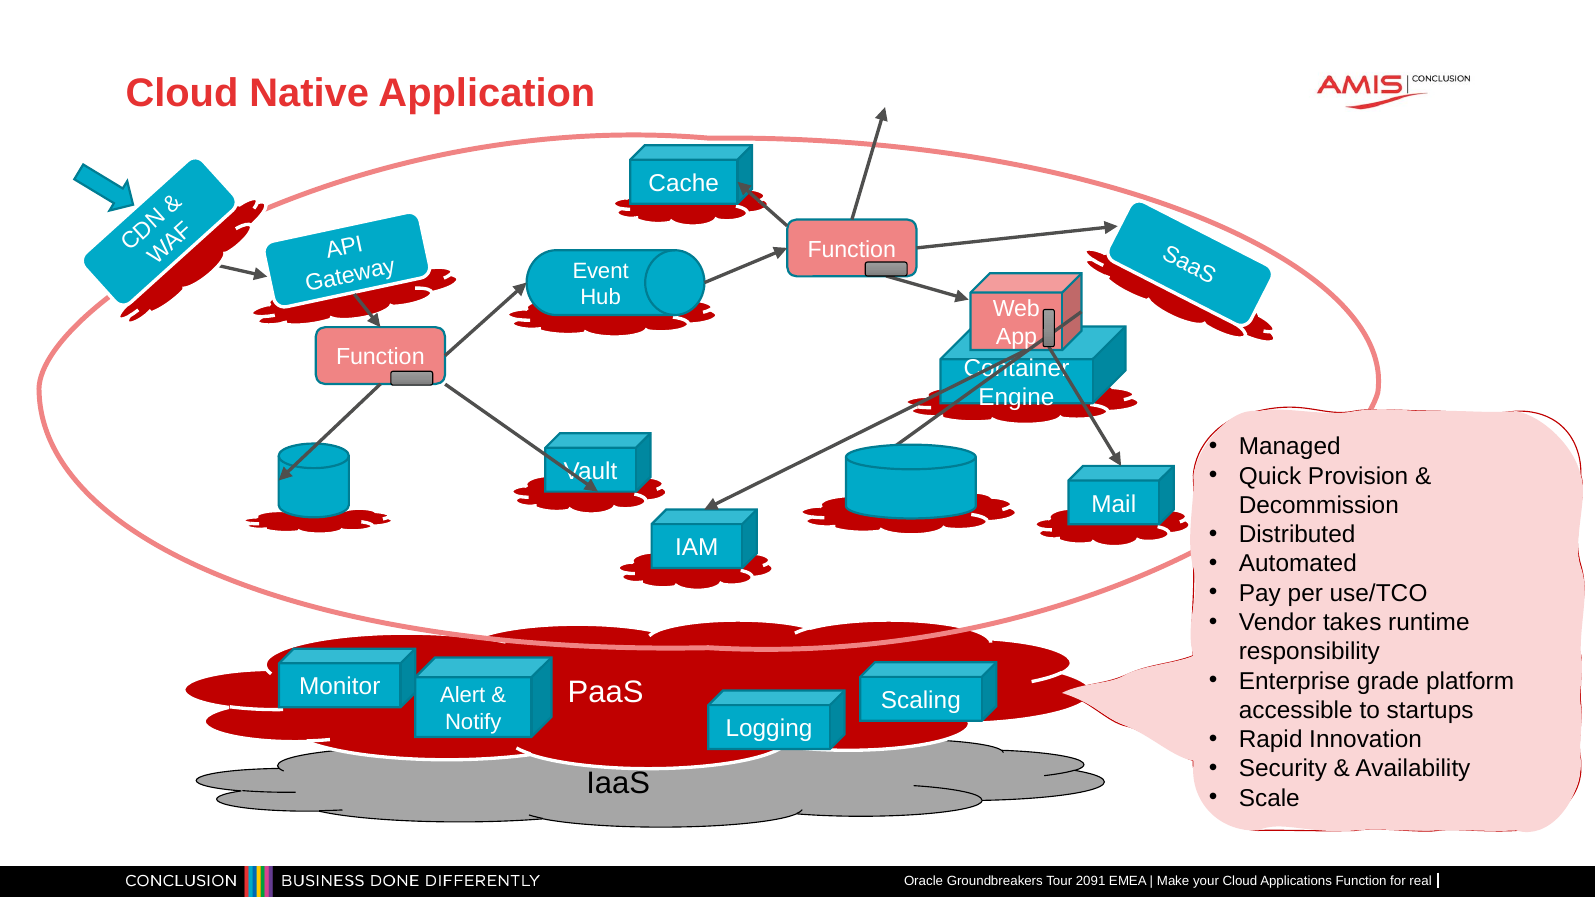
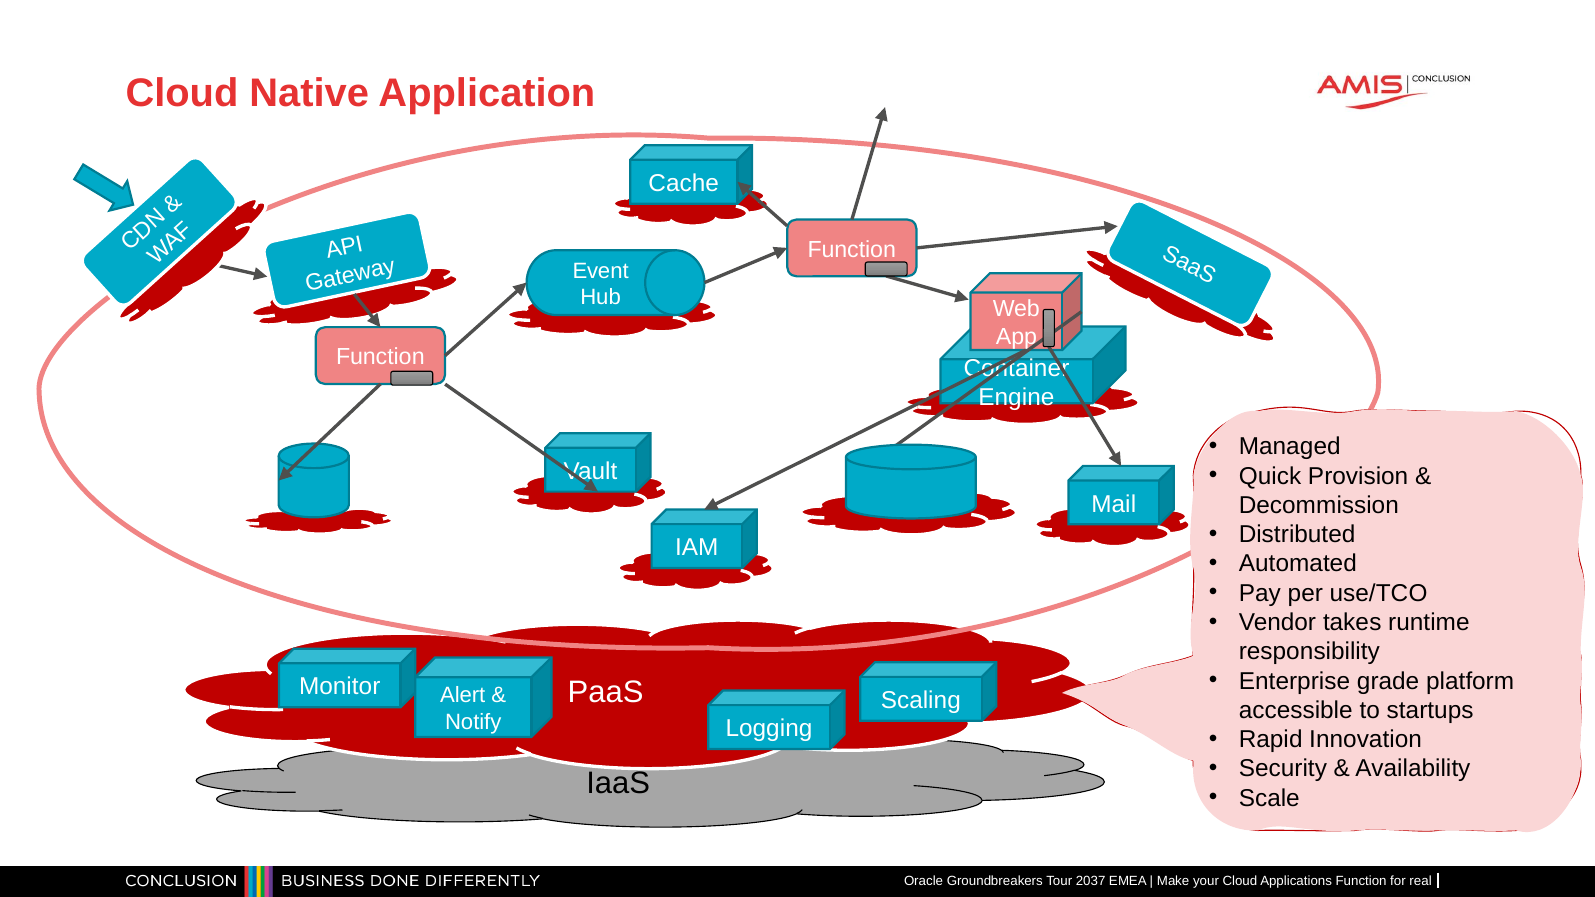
2091: 2091 -> 2037 (1091, 882)
